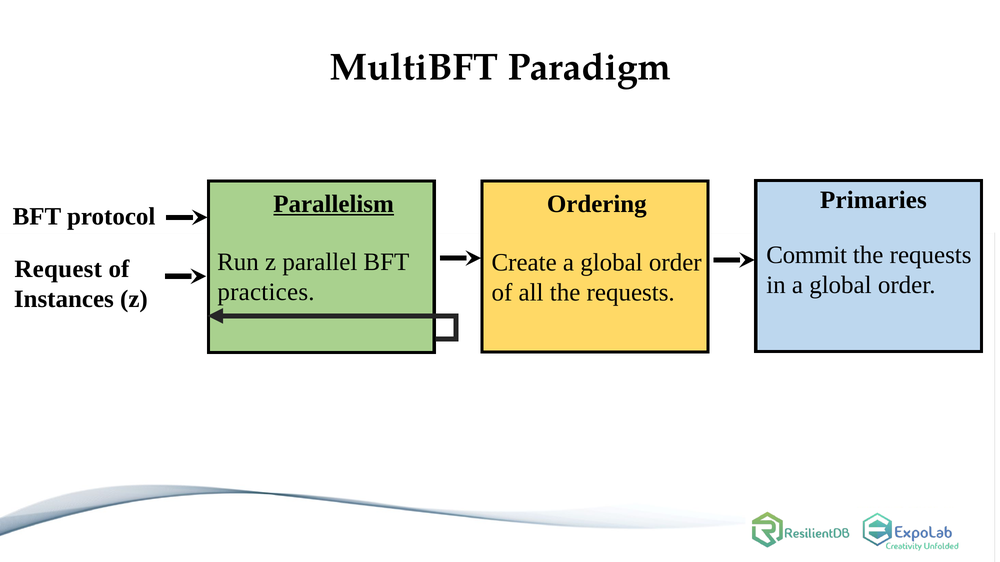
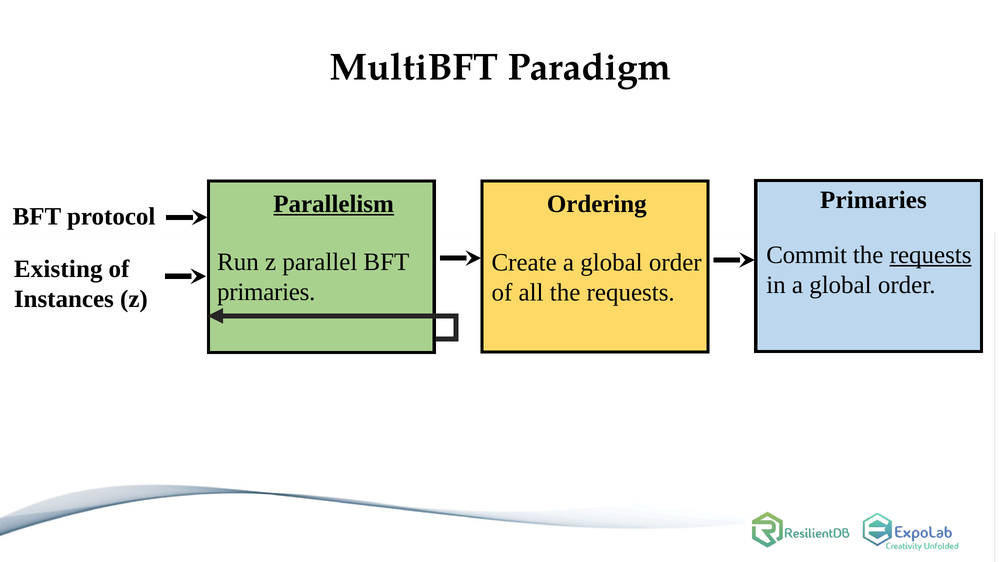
requests underline: none -> present (931, 255)
Request: Request -> Existing (58, 269)
practices: practices -> primaries (266, 292)
